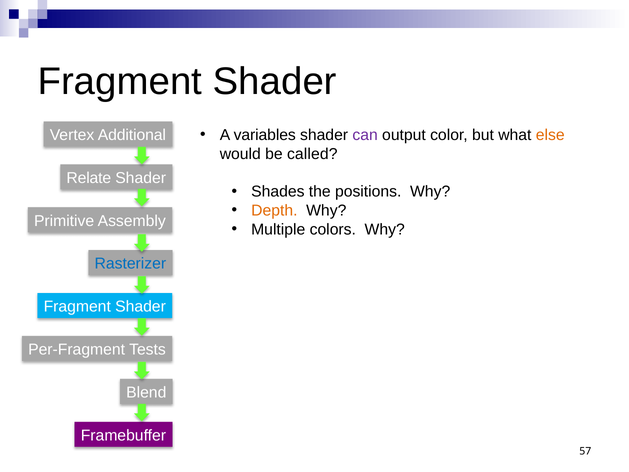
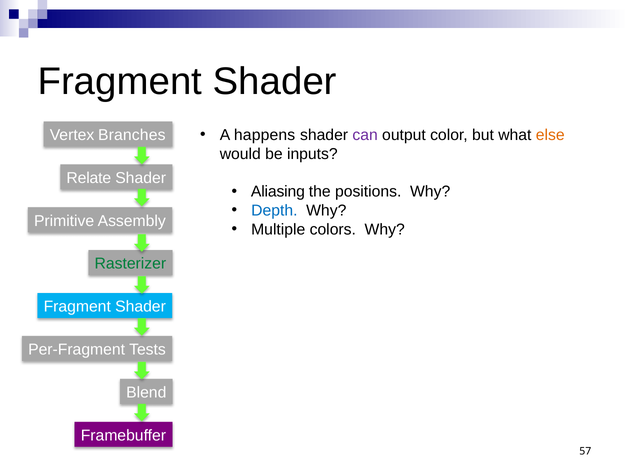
variables: variables -> happens (265, 135)
Additional: Additional -> Branches (132, 135)
called: called -> inputs (312, 154)
Shades: Shades -> Aliasing (278, 192)
Depth colour: orange -> blue (274, 210)
Rasterizer colour: blue -> green (130, 264)
